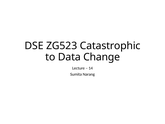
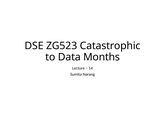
Change: Change -> Months (102, 57)
